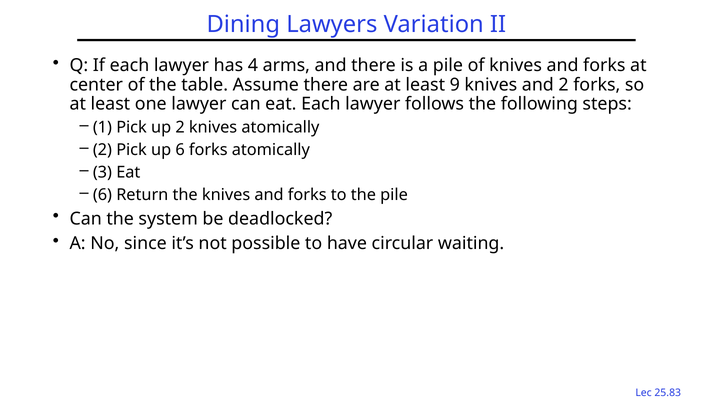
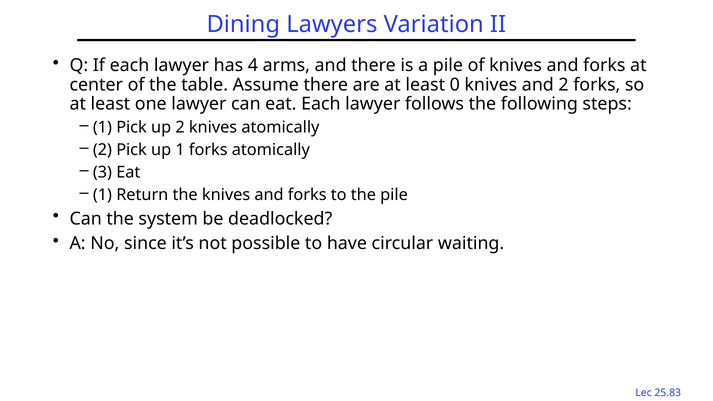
9: 9 -> 0 (455, 85)
up 6: 6 -> 1 (180, 150)
6: 6 -> 1 (102, 195)
